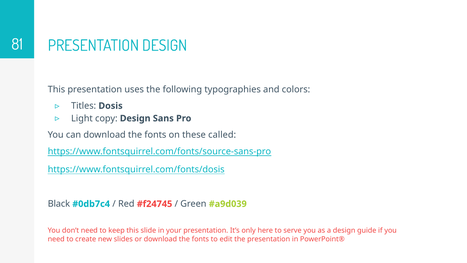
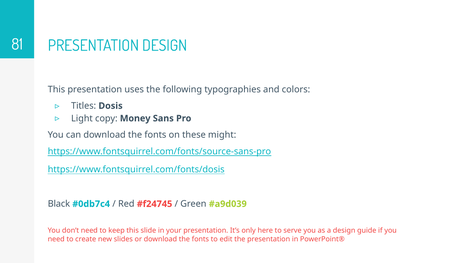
copy Design: Design -> Money (135, 118)
called: called -> might (222, 135)
